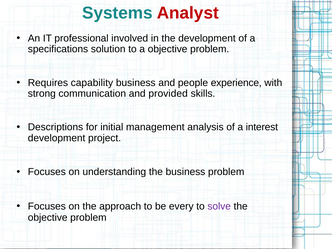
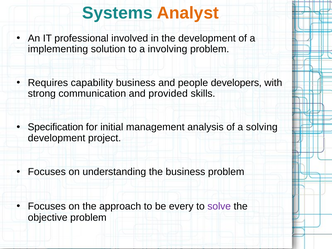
Analyst colour: red -> orange (188, 13)
specifications: specifications -> implementing (58, 49)
a objective: objective -> involving (168, 49)
experience: experience -> developers (236, 83)
Descriptions: Descriptions -> Specification (56, 127)
interest: interest -> solving (262, 127)
